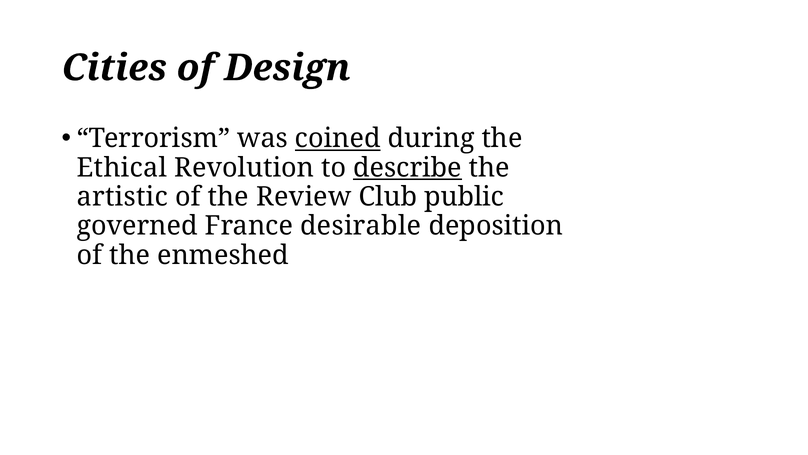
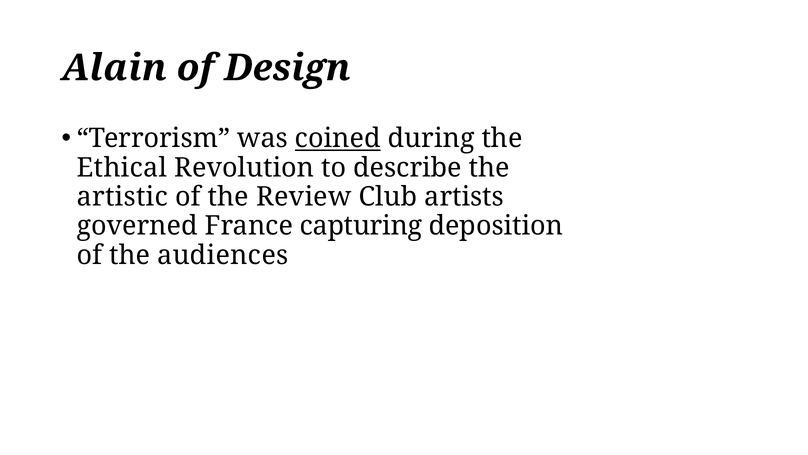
Cities: Cities -> Alain (114, 68)
describe underline: present -> none (407, 168)
public: public -> artists (464, 197)
desirable: desirable -> capturing (361, 226)
enmeshed: enmeshed -> audiences (223, 255)
